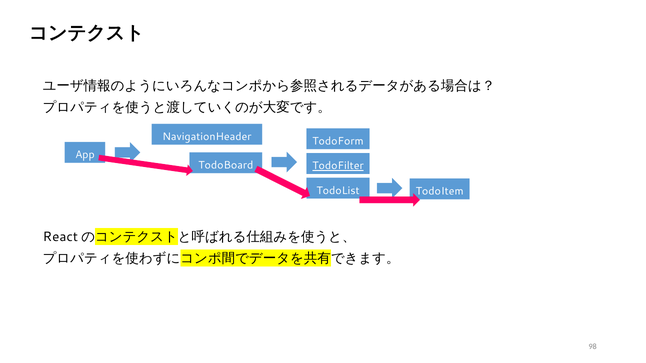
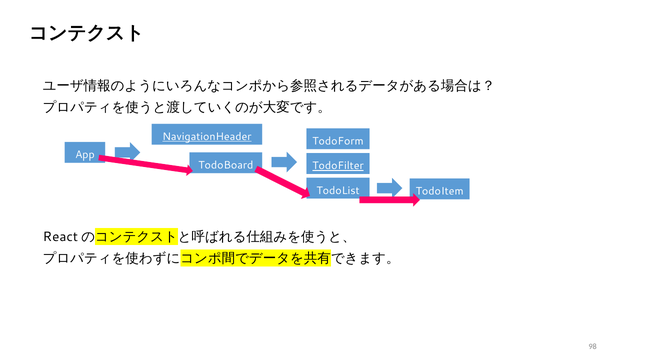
NavigationHeader underline: none -> present (207, 137)
